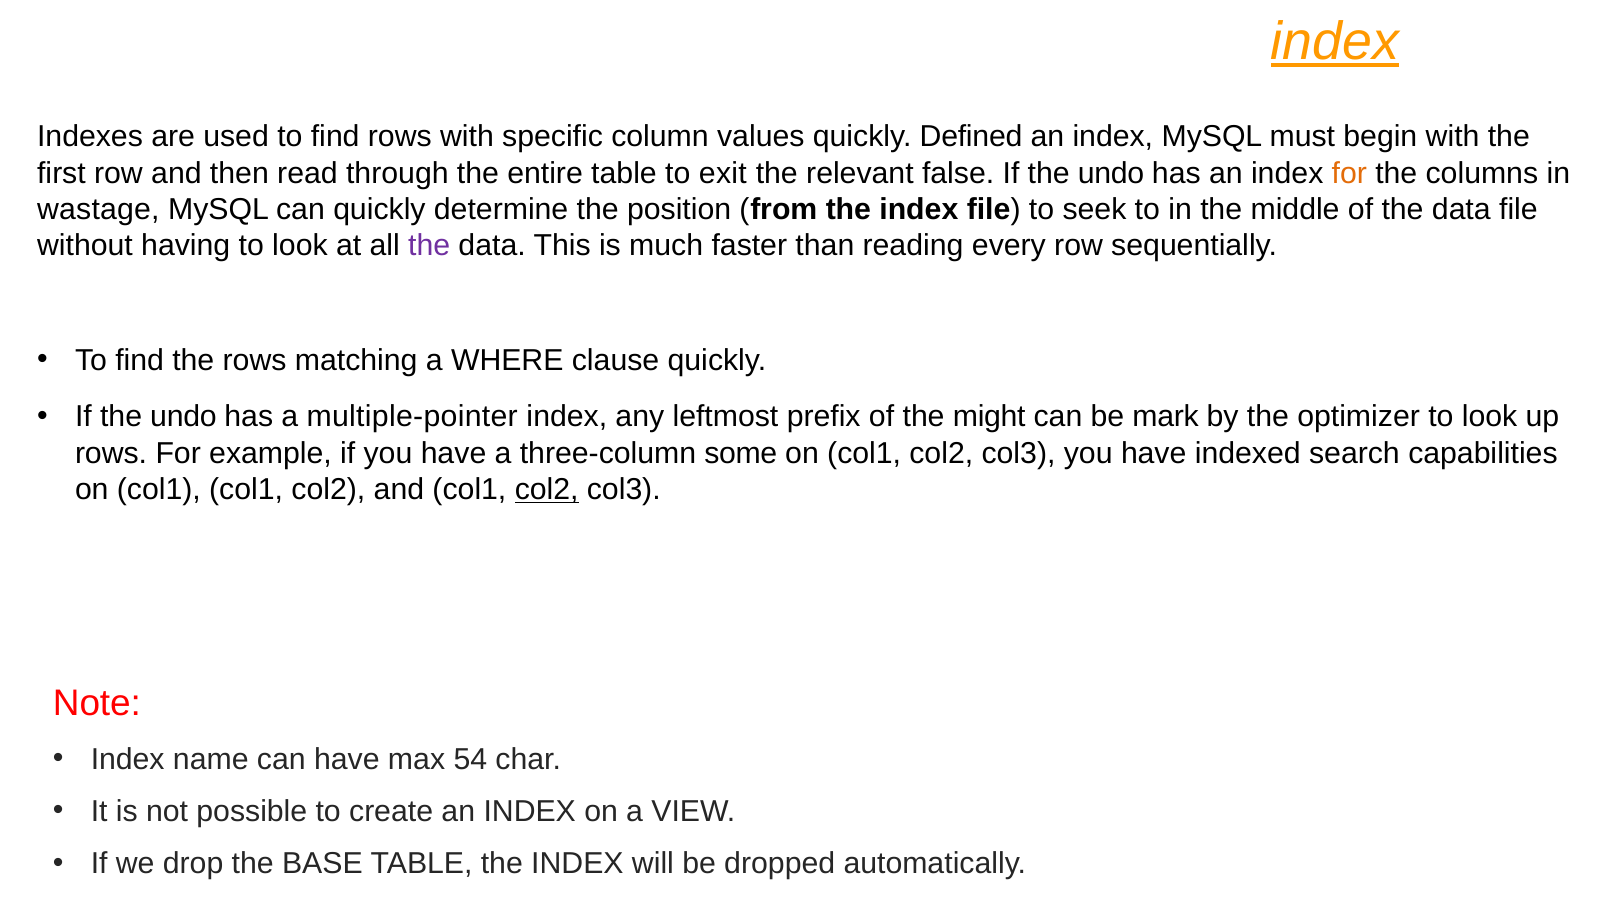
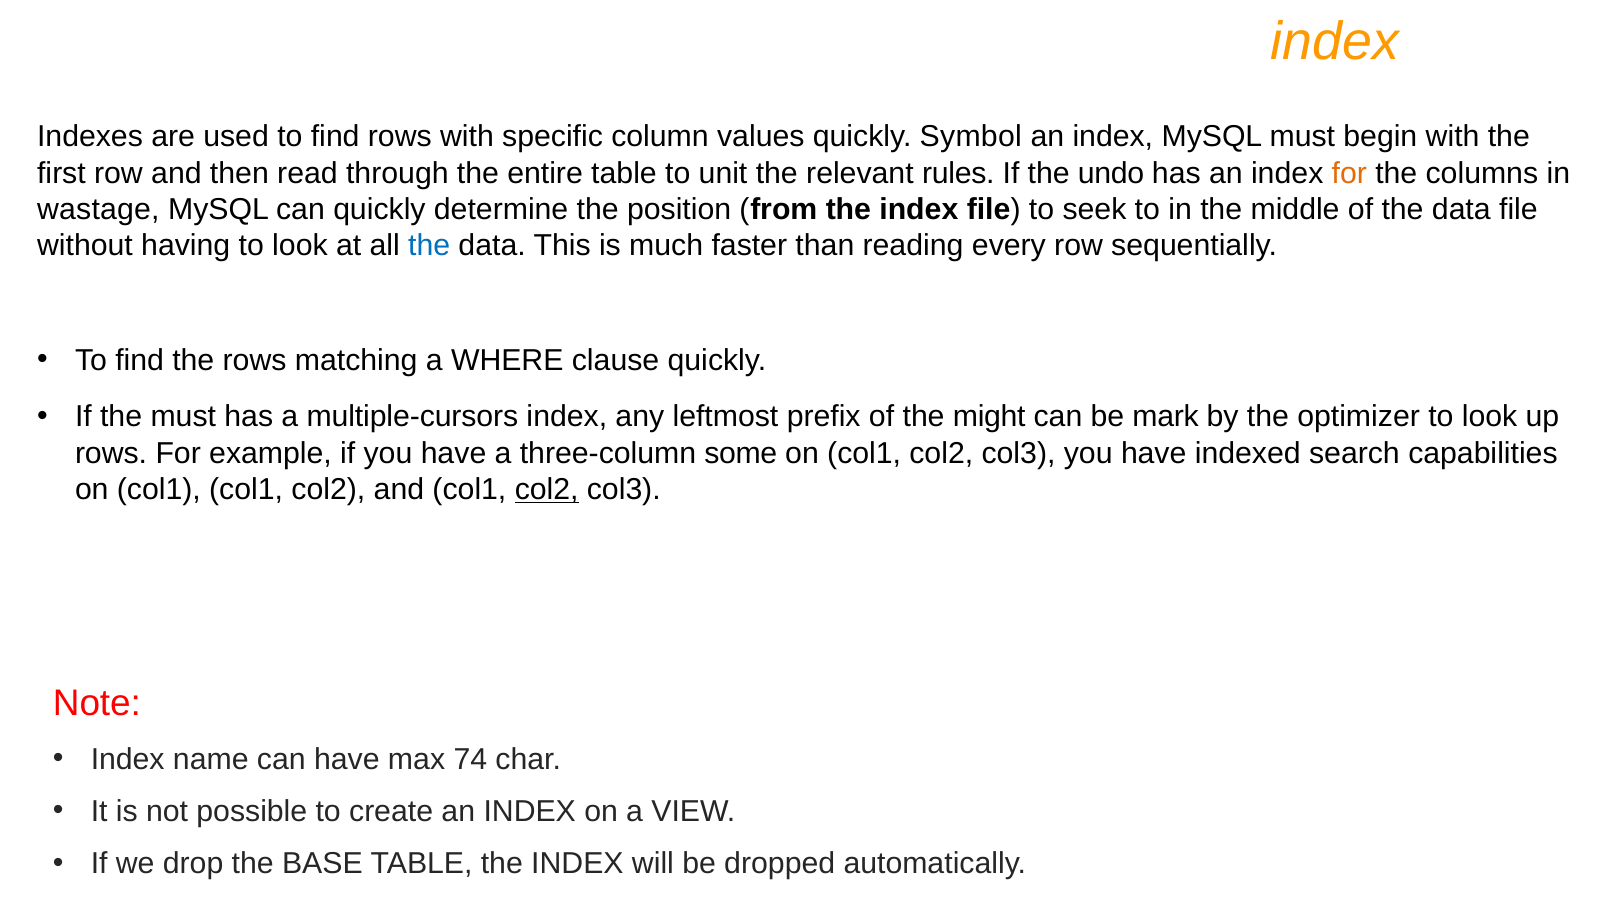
index underline: present -> none (1335, 42)
Defined: Defined -> Symbol (971, 137)
exit: exit -> unit (723, 173)
false: false -> rules (958, 173)
the colour: purple -> blue (429, 246)
undo: undo -> must (183, 417)
multiple-pointer: multiple-pointer -> multiple-cursors (412, 417)
54: 54 -> 74 (470, 759)
